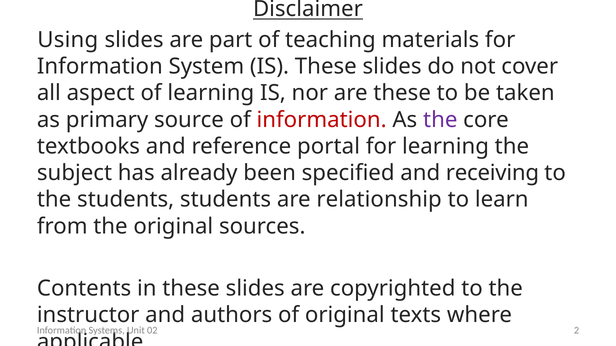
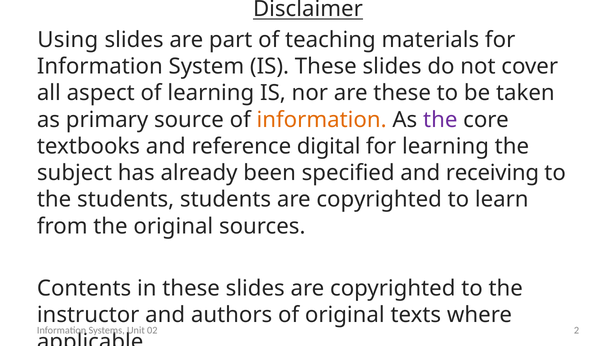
information colour: red -> orange (322, 120)
portal: portal -> digital (329, 147)
students are relationship: relationship -> copyrighted (379, 200)
